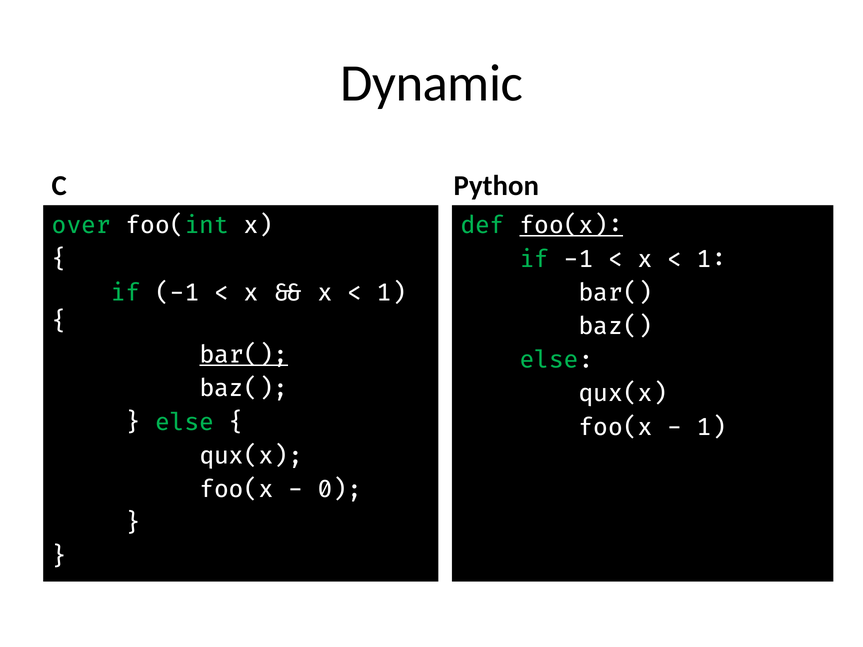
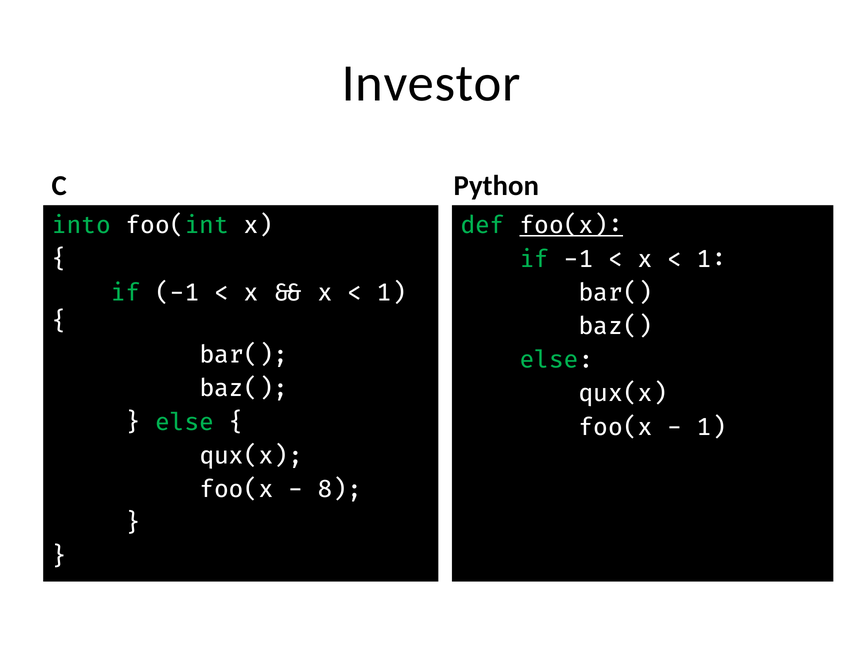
Dynamic: Dynamic -> Investor (431, 84)
over: over -> into (81, 226)
bar( underline: present -> none (244, 355)
0: 0 -> 8 (340, 489)
